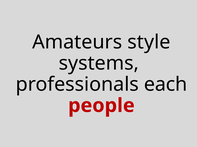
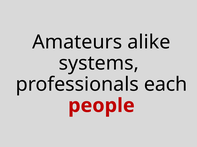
style: style -> alike (149, 42)
